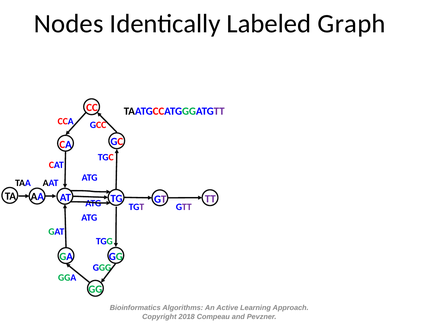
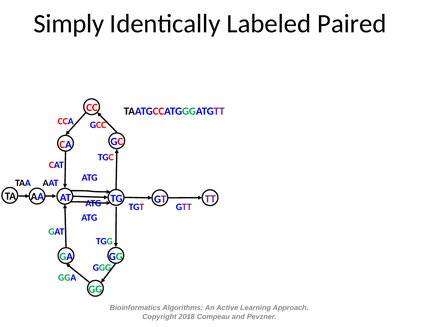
Nodes: Nodes -> Simply (69, 24)
Graph: Graph -> Paired (352, 24)
